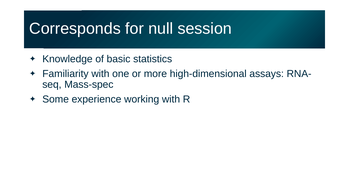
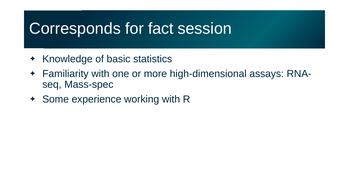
null: null -> fact (161, 29)
